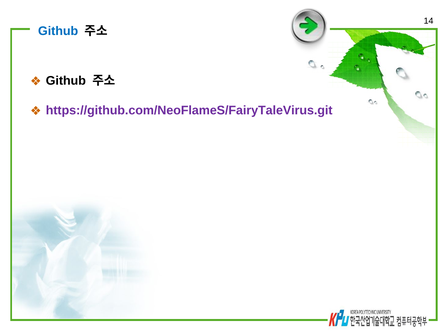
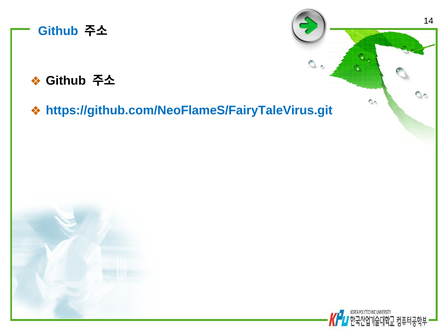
https://github.com/NeoFlameS/FairyTaleVirus.git colour: purple -> blue (189, 110)
